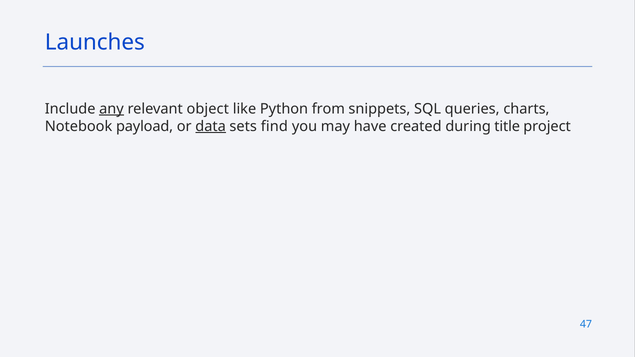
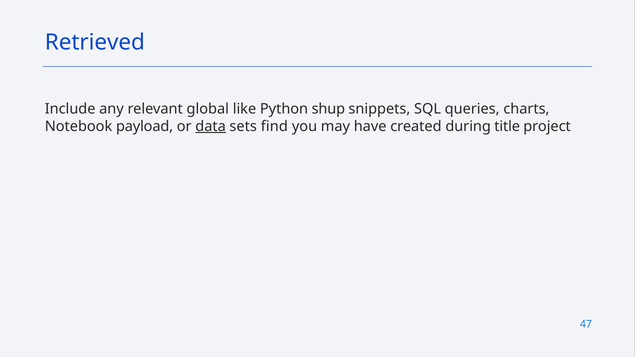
Launches: Launches -> Retrieved (95, 42)
any underline: present -> none (111, 109)
object: object -> global (208, 109)
from: from -> shup (328, 109)
